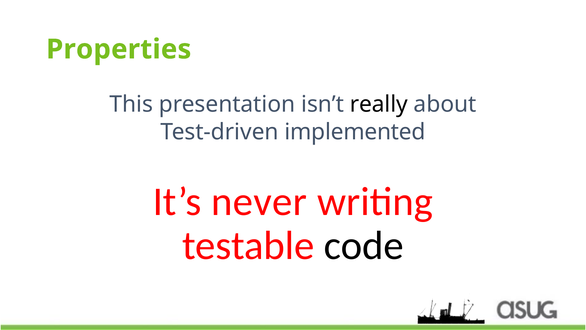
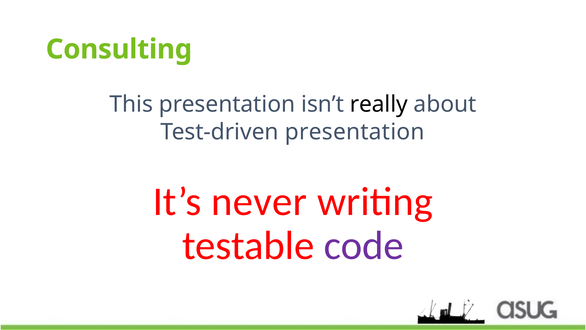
Properties: Properties -> Consulting (119, 49)
Test-driven implemented: implemented -> presentation (355, 132)
code colour: black -> purple (364, 245)
